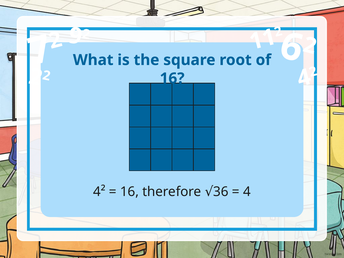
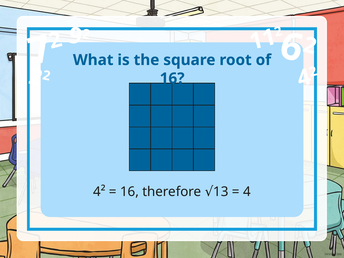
36: 36 -> 13 (221, 192)
